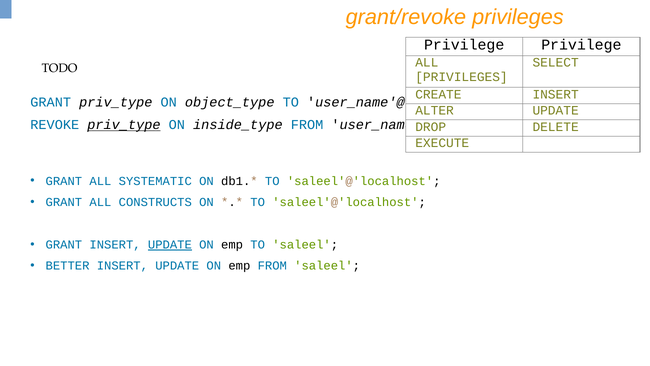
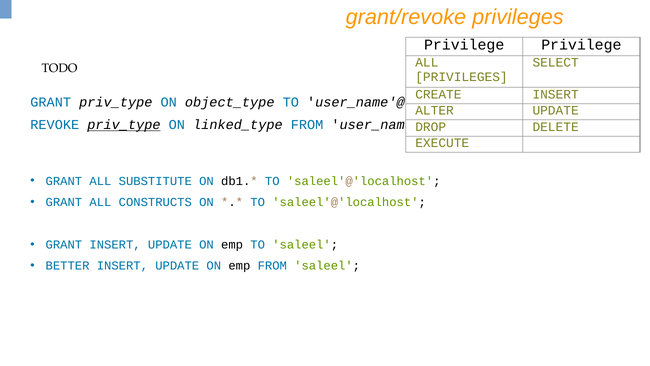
inside_type: inside_type -> linked_type (238, 125)
SYSTEMATIC: SYSTEMATIC -> SUBSTITUTE (155, 181)
UPDATE underline: present -> none (170, 244)
